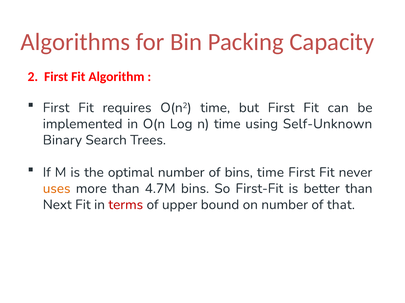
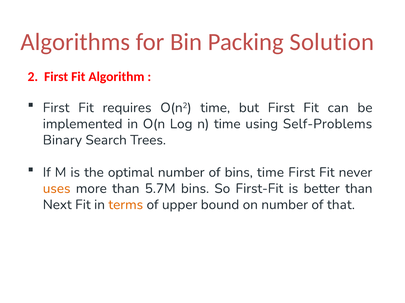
Capacity: Capacity -> Solution (332, 42)
Self-Unknown: Self-Unknown -> Self-Problems (328, 124)
4.7M: 4.7M -> 5.7M (160, 189)
terms colour: red -> orange (126, 205)
